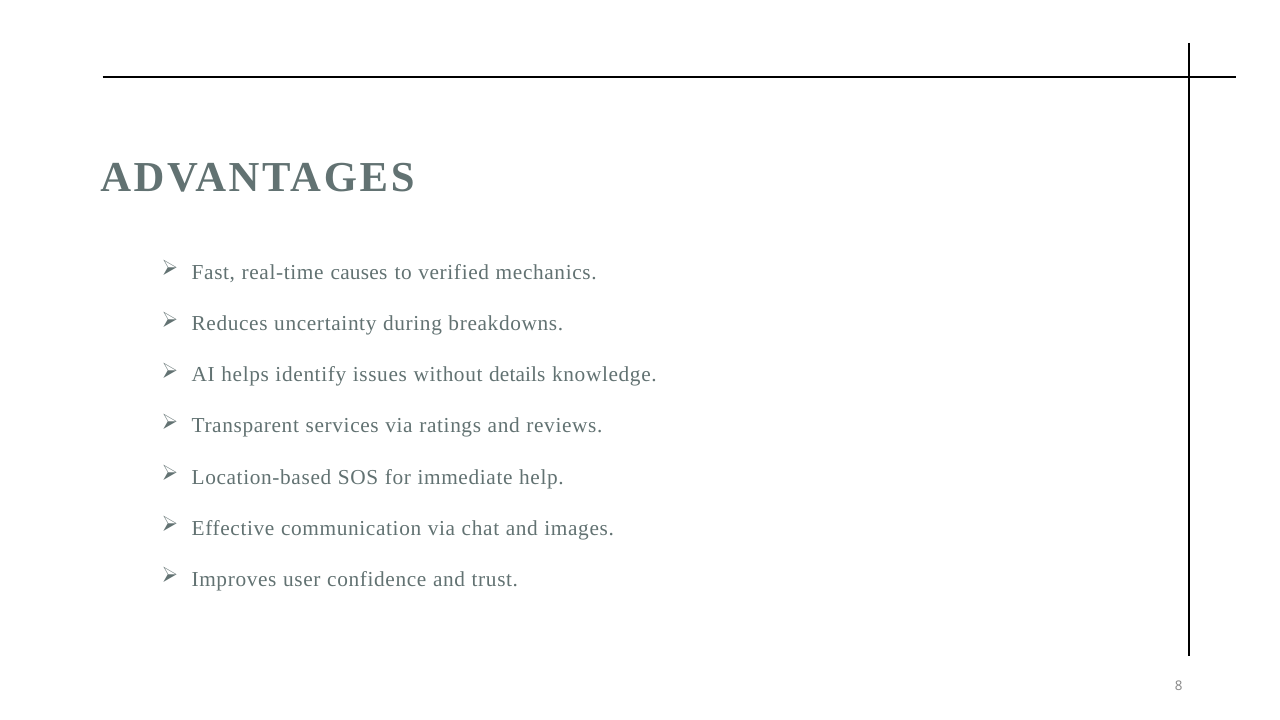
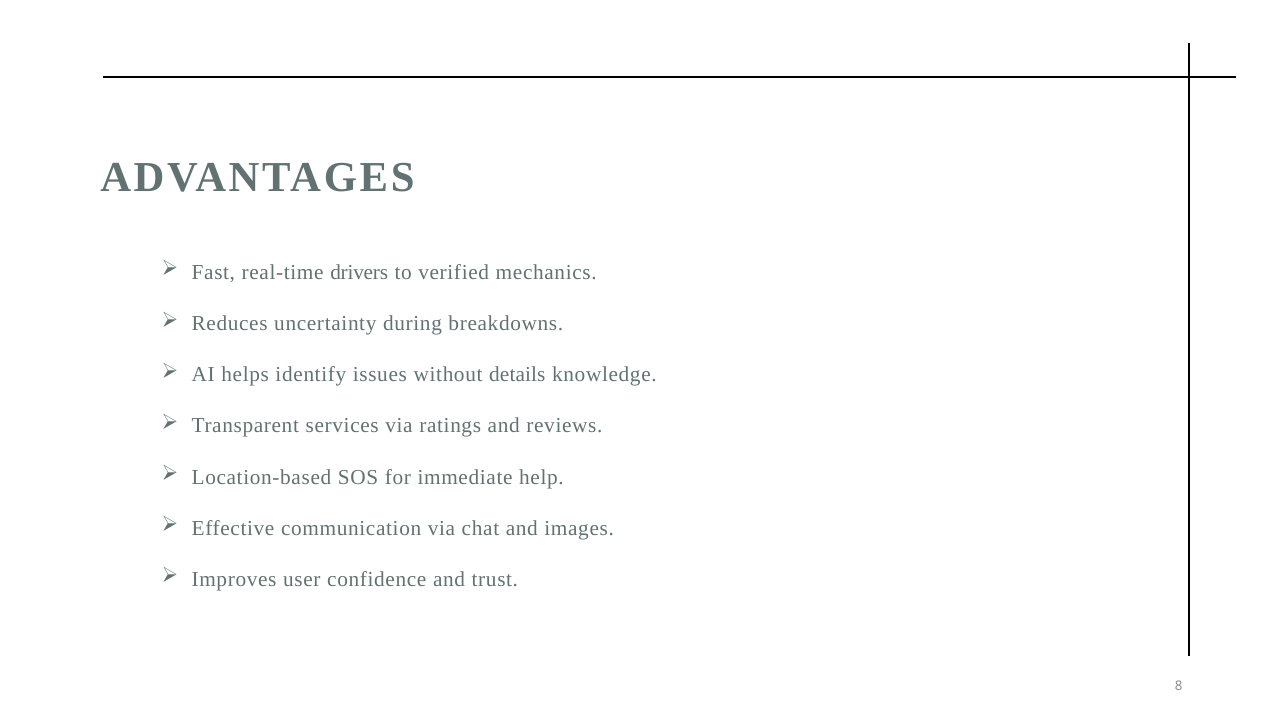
causes: causes -> drivers (359, 272)
